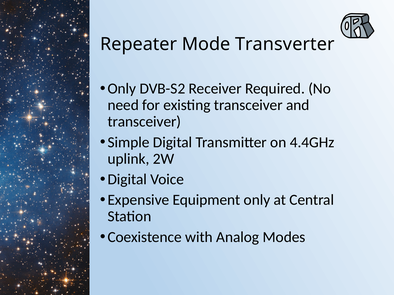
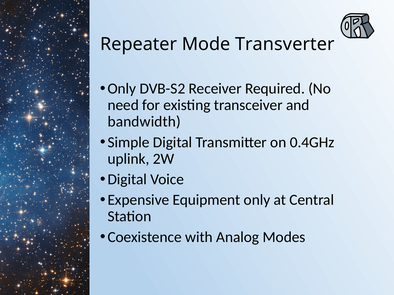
transceiver: transceiver -> bandwidth (144, 122)
4.4GHz: 4.4GHz -> 0.4GHz (312, 142)
